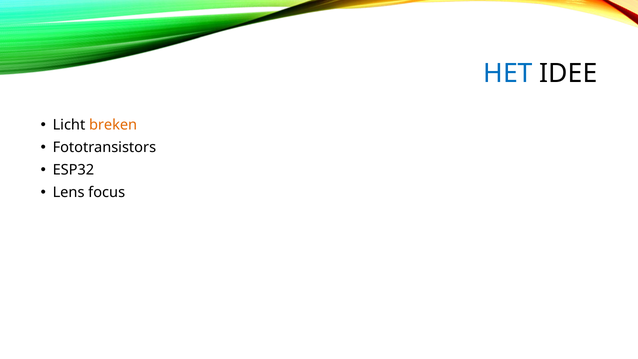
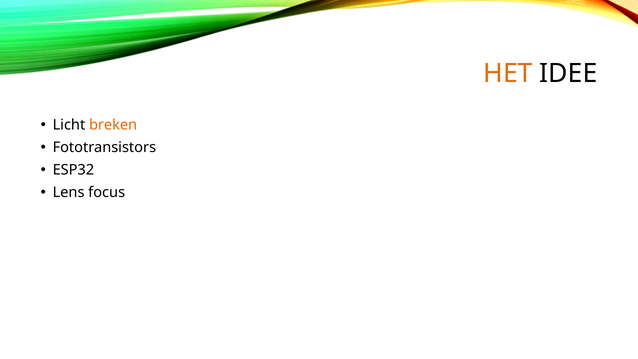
HET colour: blue -> orange (508, 74)
